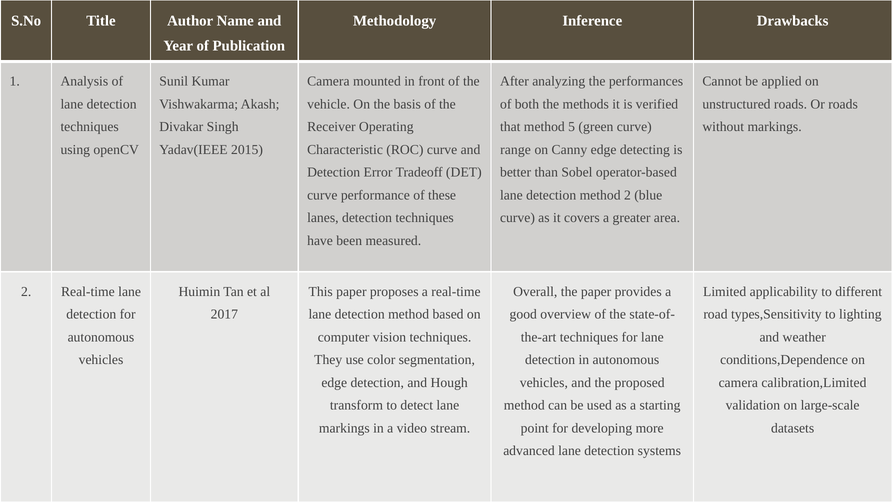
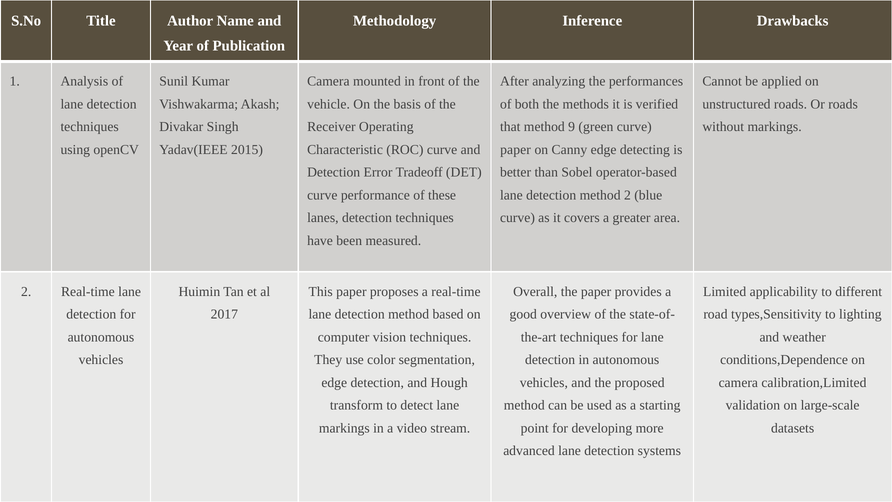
5: 5 -> 9 (572, 127)
range: range -> paper (516, 150)
